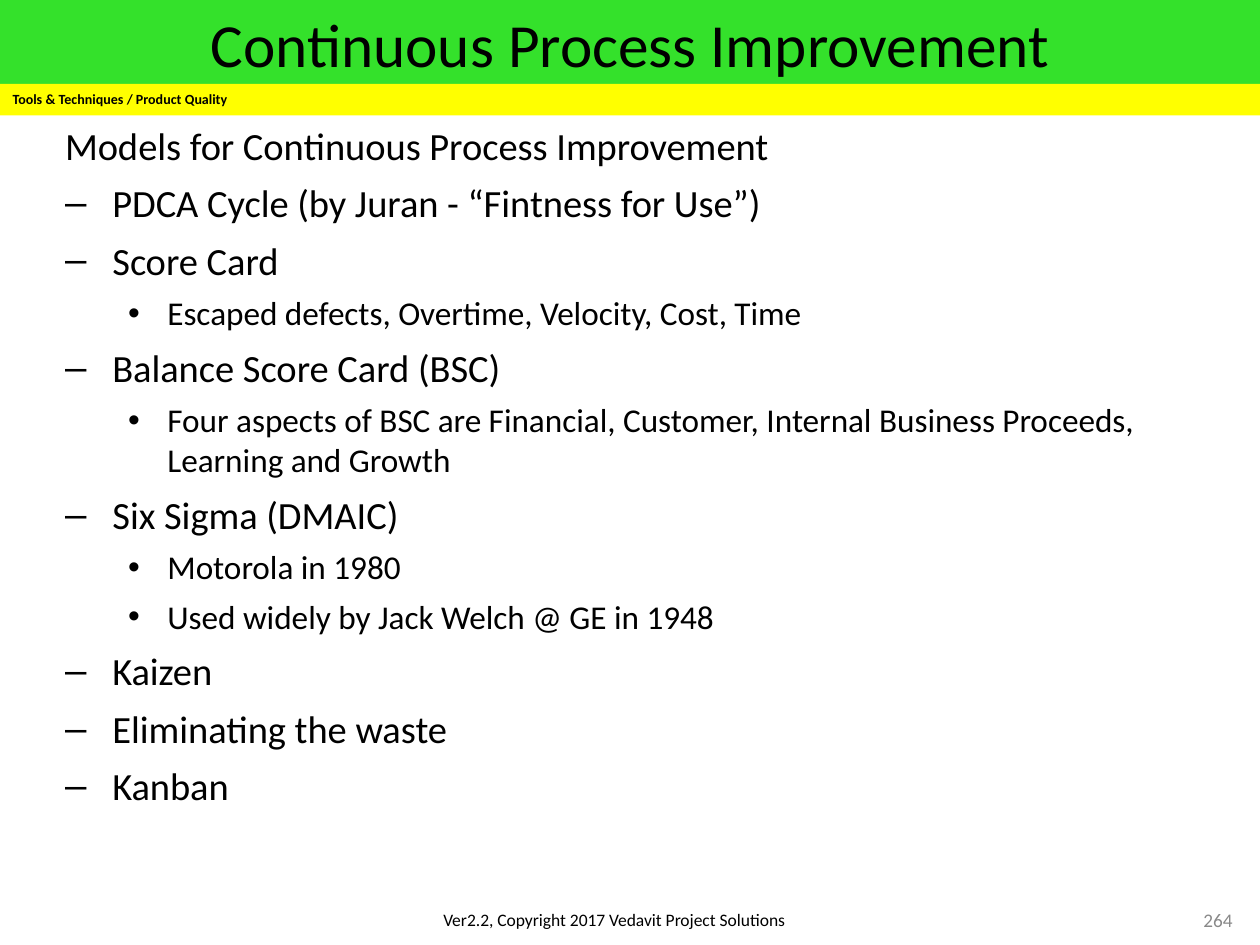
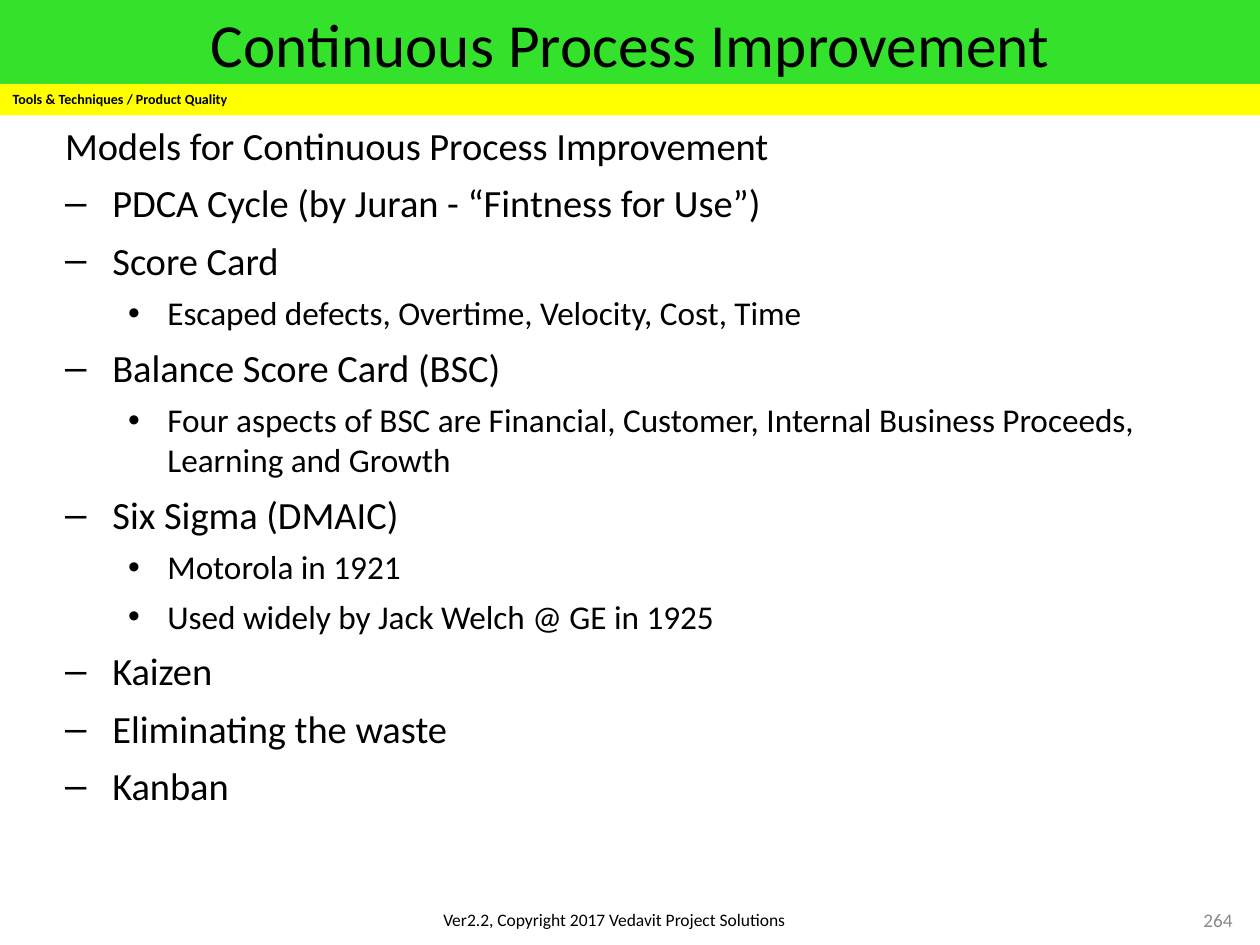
1980: 1980 -> 1921 (367, 569)
1948: 1948 -> 1925 (680, 619)
